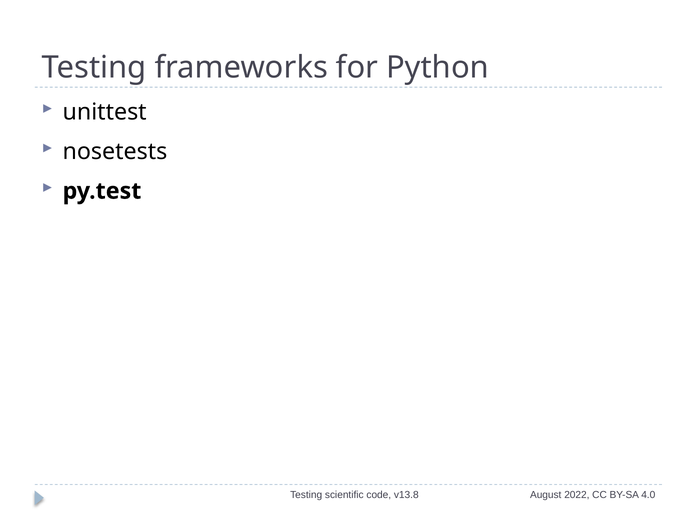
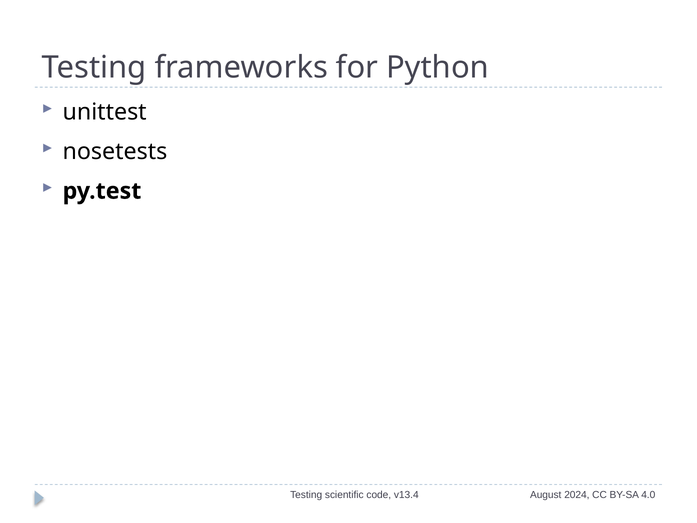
v13.8: v13.8 -> v13.4 (406, 495)
2022: 2022 -> 2024 (577, 495)
